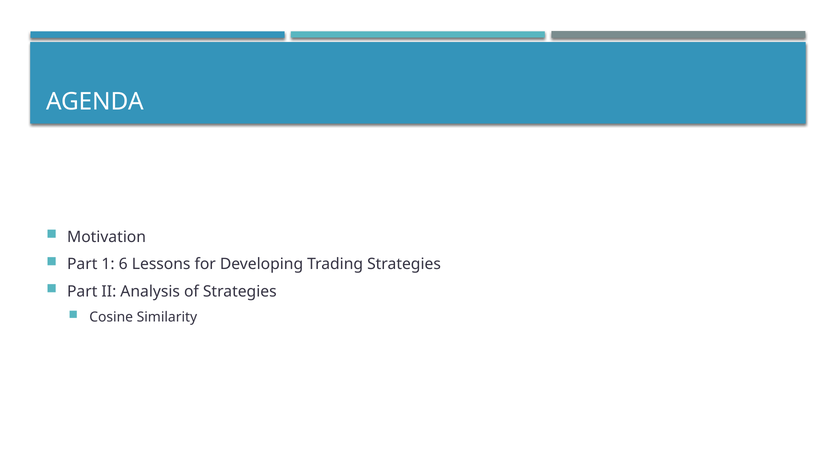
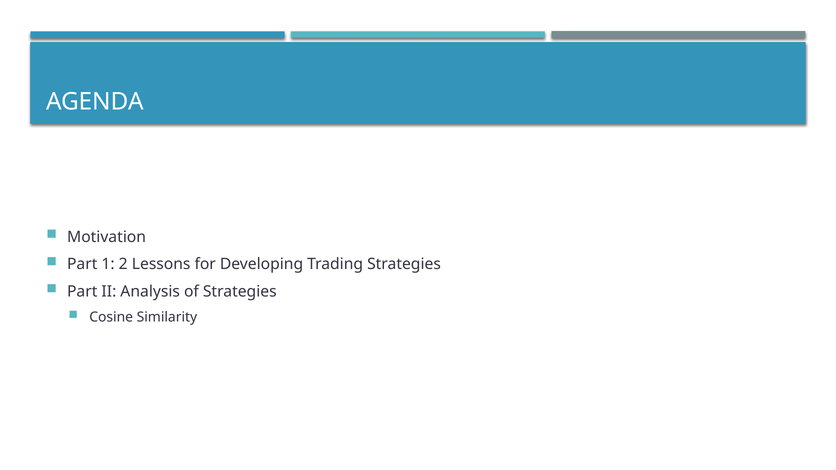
6: 6 -> 2 (123, 264)
